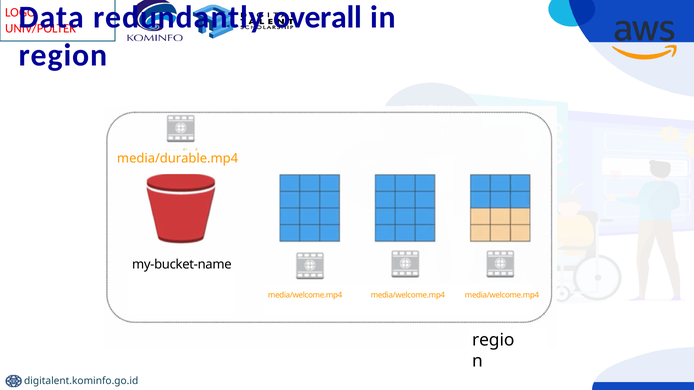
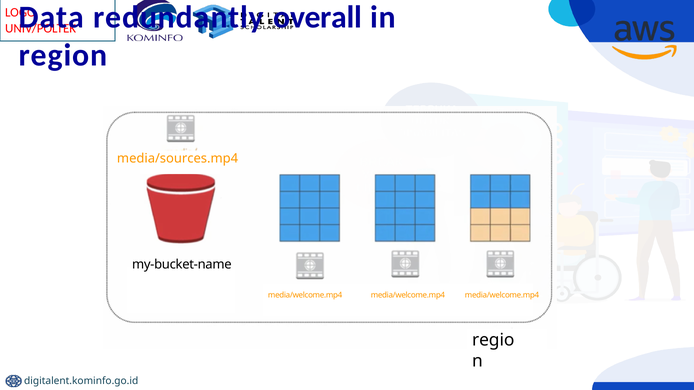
media/durable.mp4: media/durable.mp4 -> media/sources.mp4 (178, 158)
